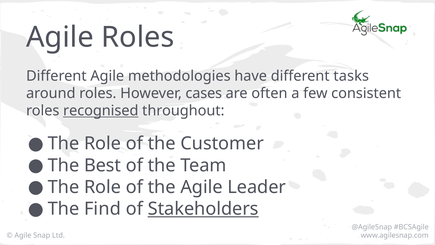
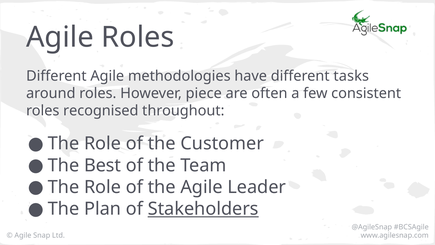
cases: cases -> piece (204, 93)
recognised underline: present -> none (101, 111)
Find: Find -> Plan (103, 209)
